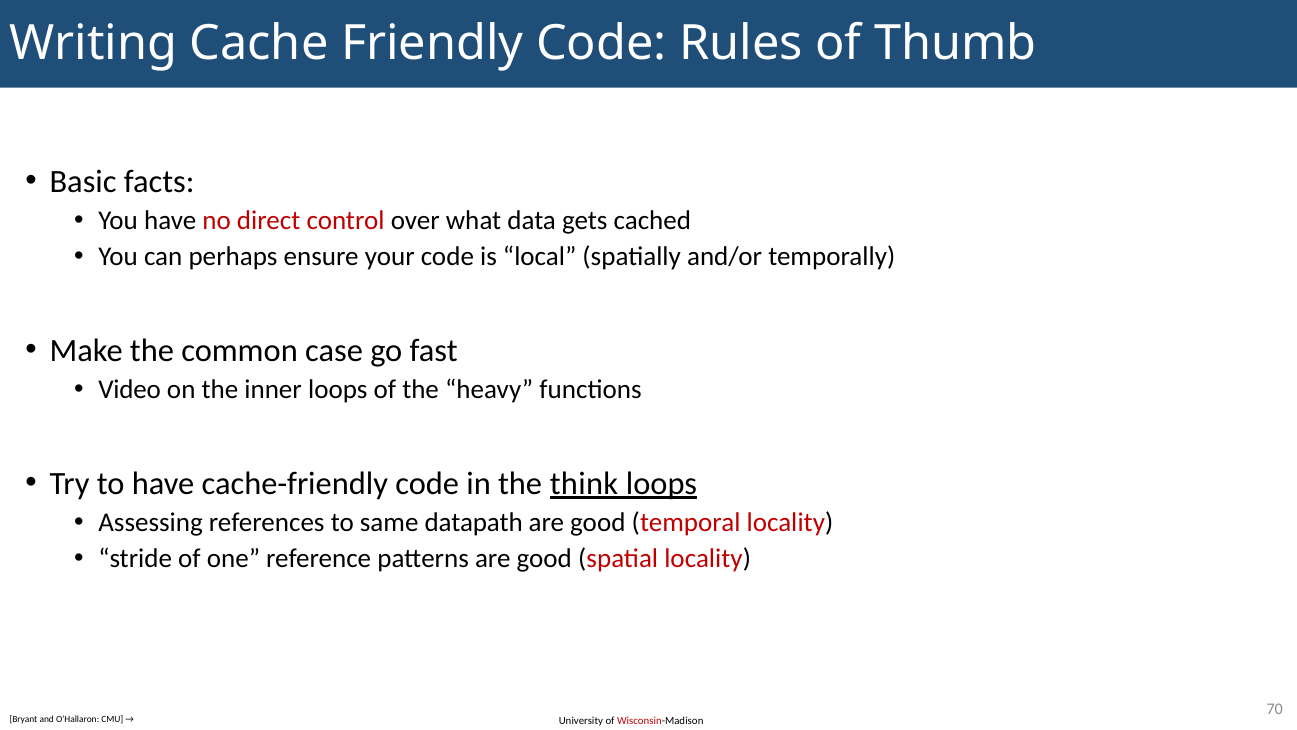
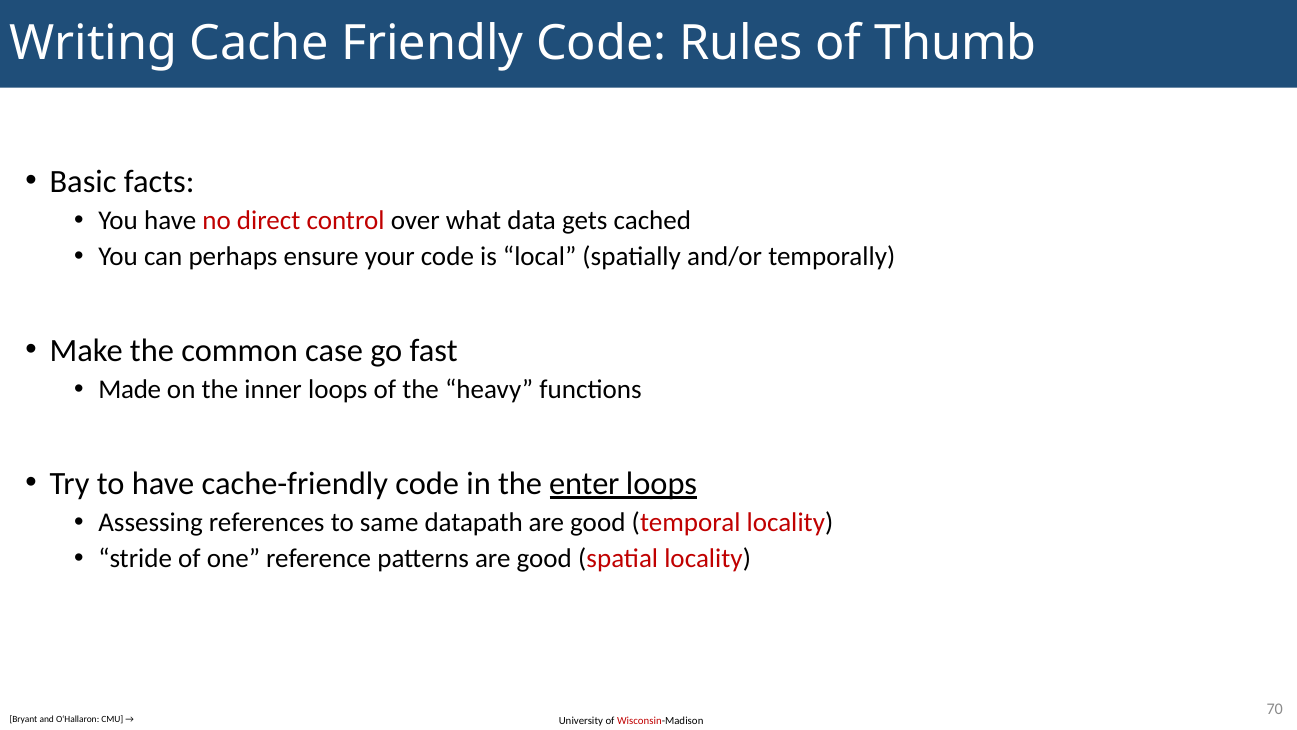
Video: Video -> Made (130, 389)
think: think -> enter (584, 483)
